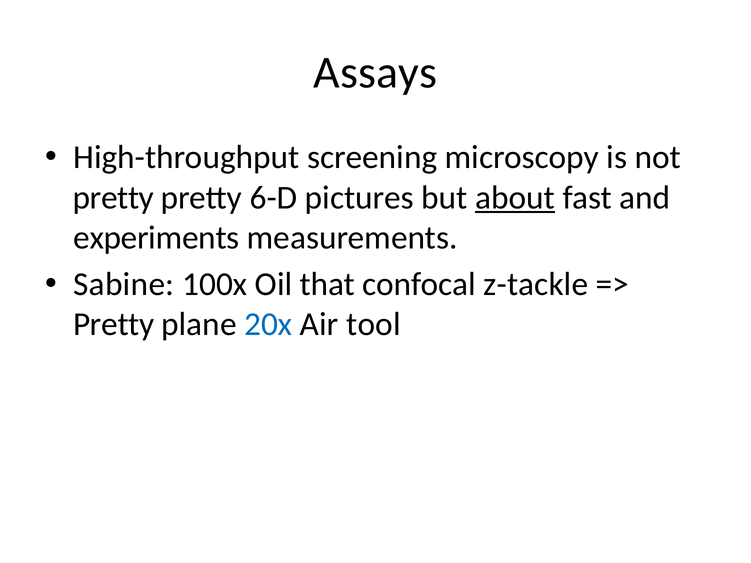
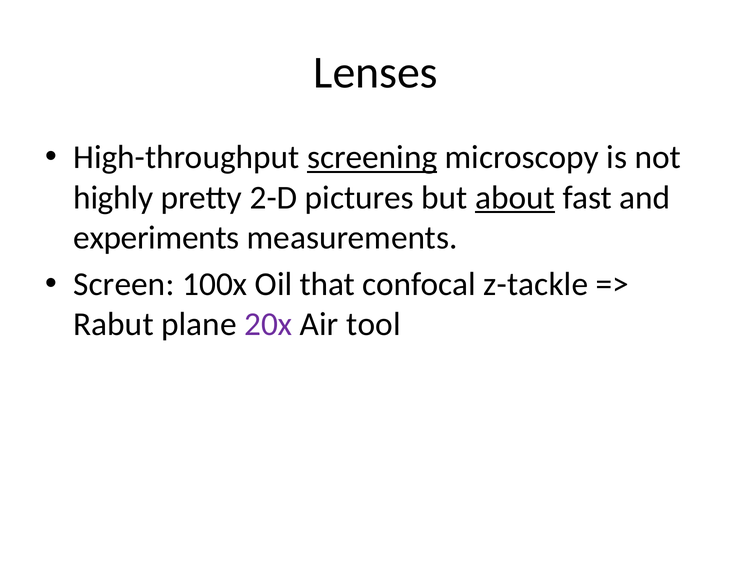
Assays: Assays -> Lenses (376, 73)
screening underline: none -> present (372, 158)
pretty: pretty -> highly (113, 198)
6-D: 6-D -> 2-D (273, 198)
Sabine: Sabine -> Screen (124, 284)
Pretty: Pretty -> Rabut (113, 324)
20x colour: blue -> purple (268, 324)
